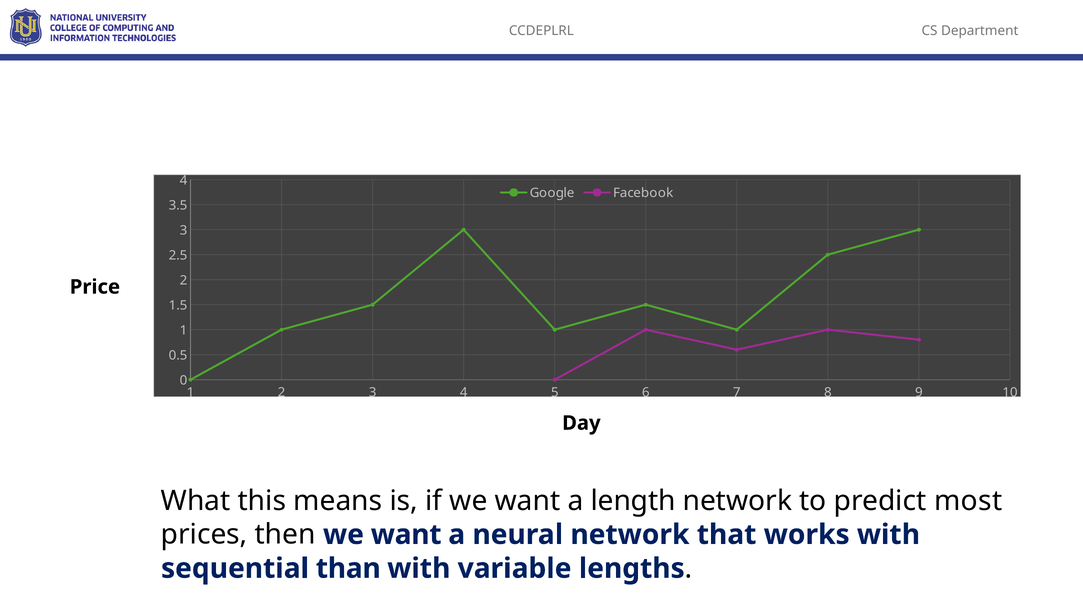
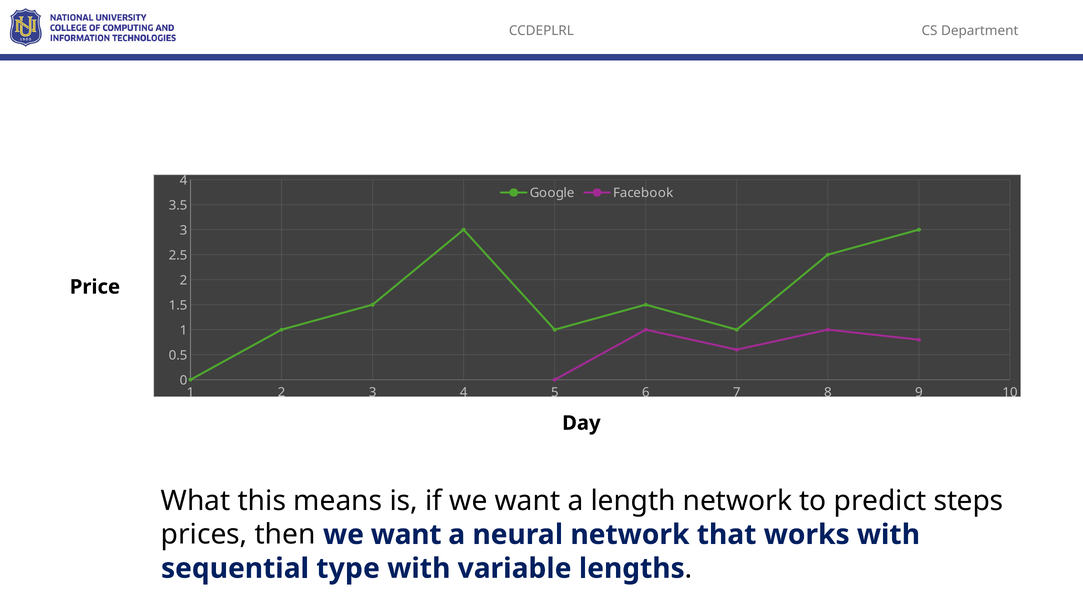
most: most -> steps (968, 501)
than: than -> type (348, 569)
